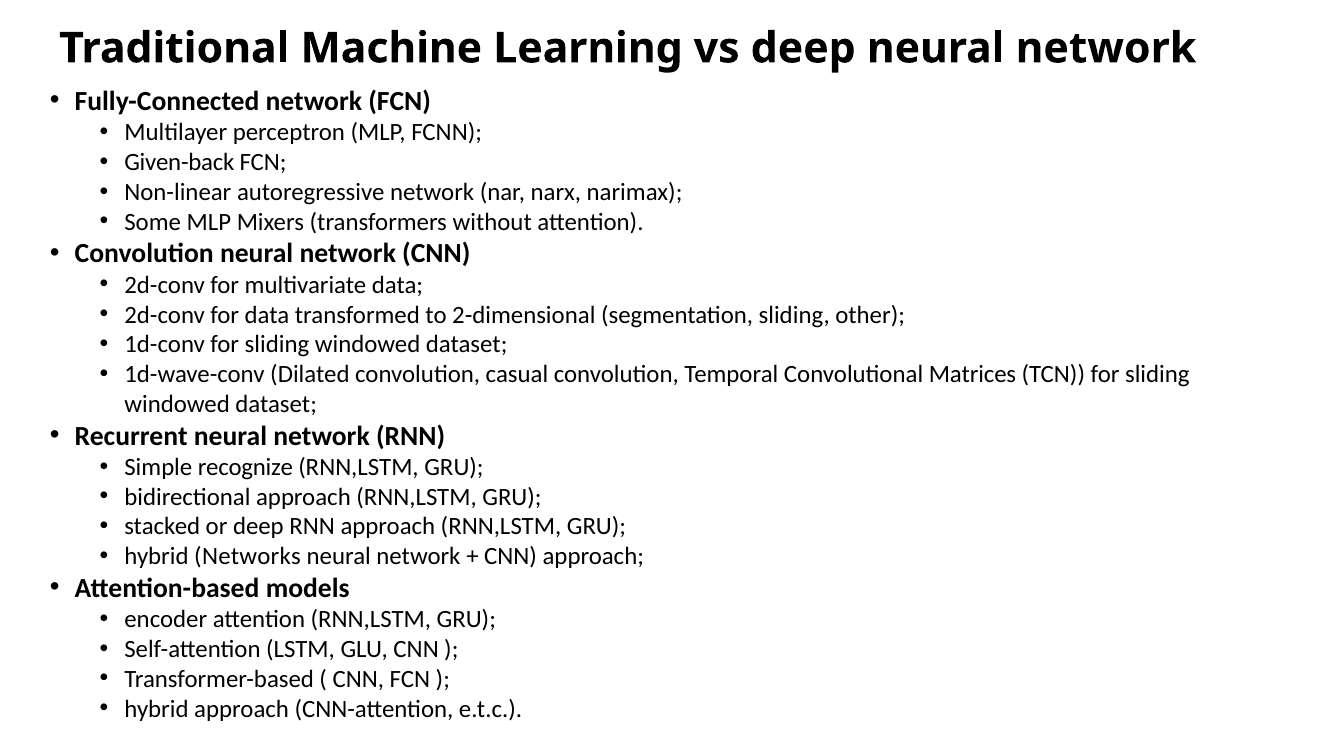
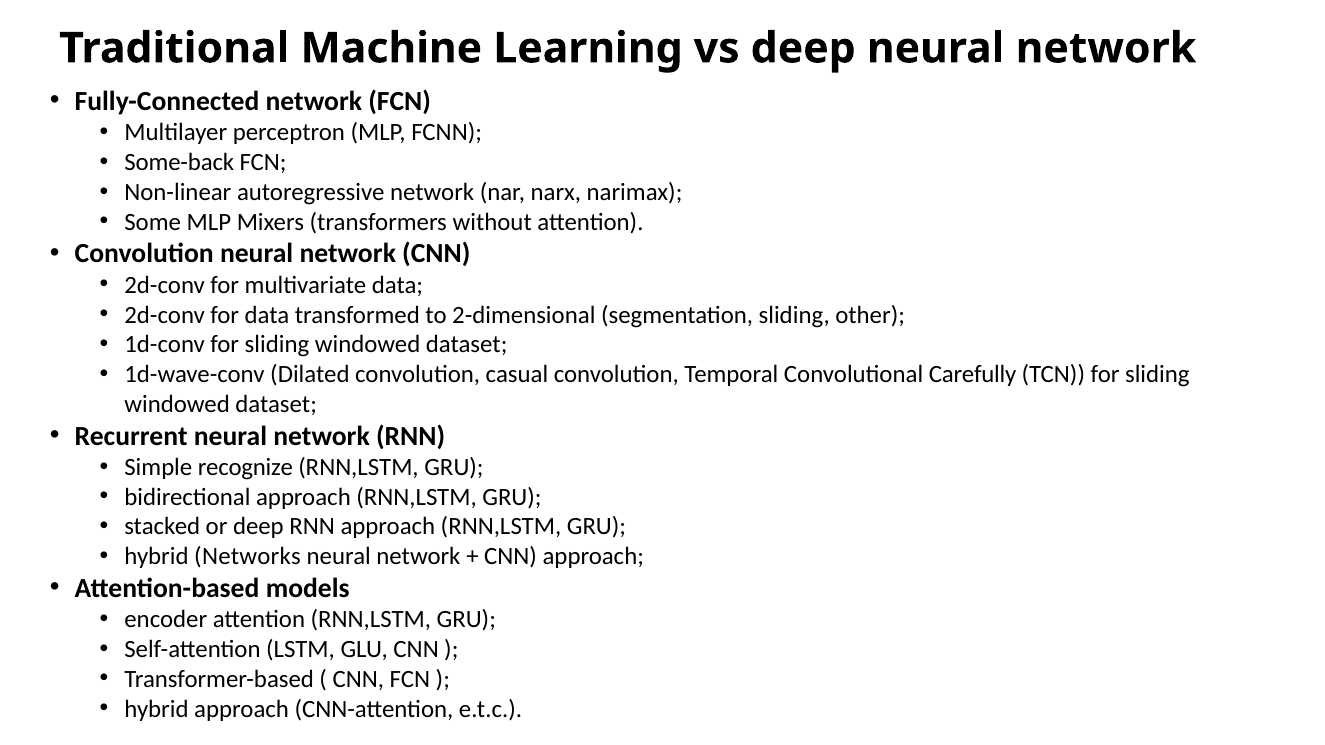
Given-back: Given-back -> Some-back (179, 163)
Matrices: Matrices -> Carefully (973, 375)
